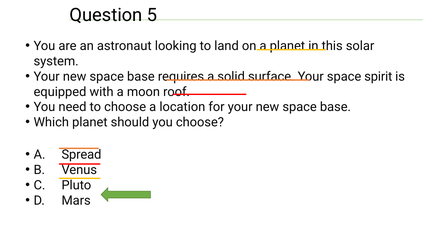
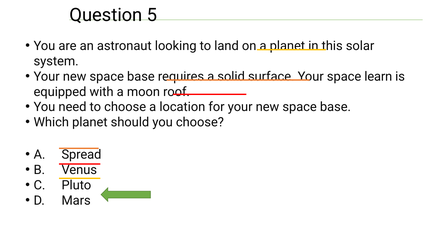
spirit: spirit -> learn (378, 77)
